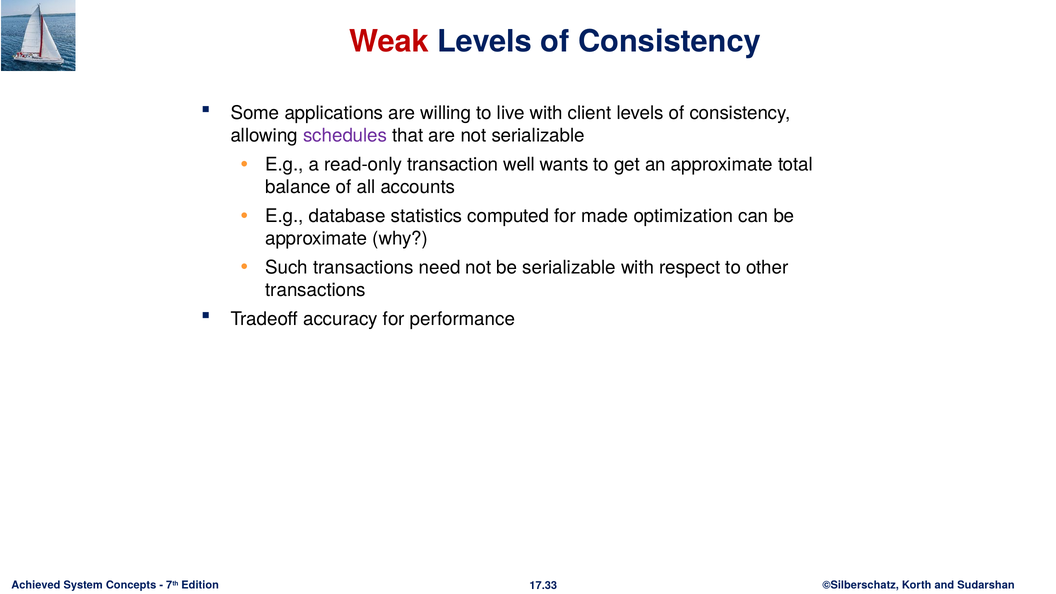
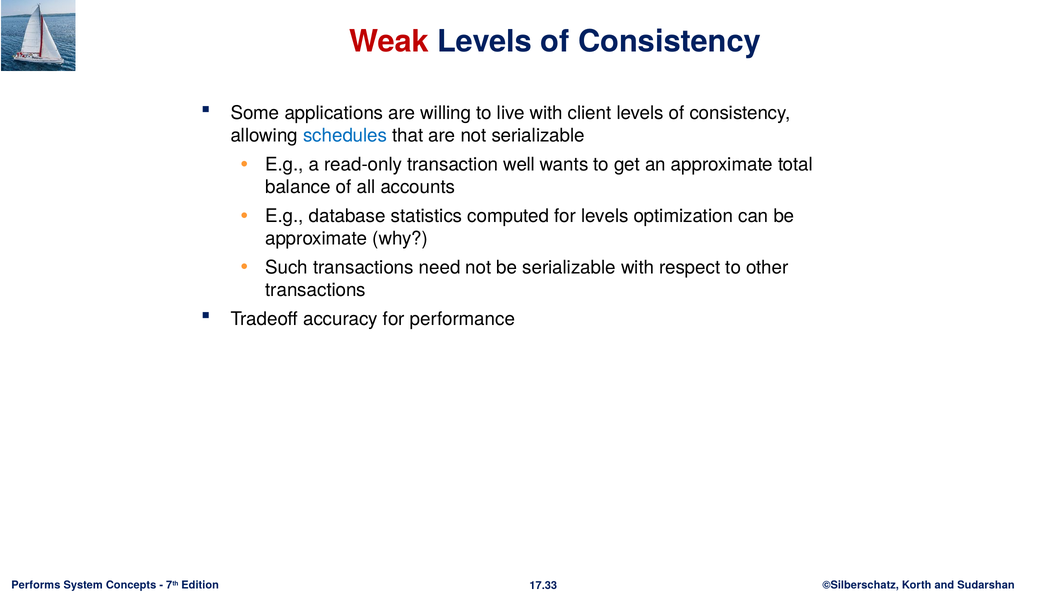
schedules colour: purple -> blue (345, 136)
for made: made -> levels (605, 216)
Achieved: Achieved -> Performs (36, 585)
